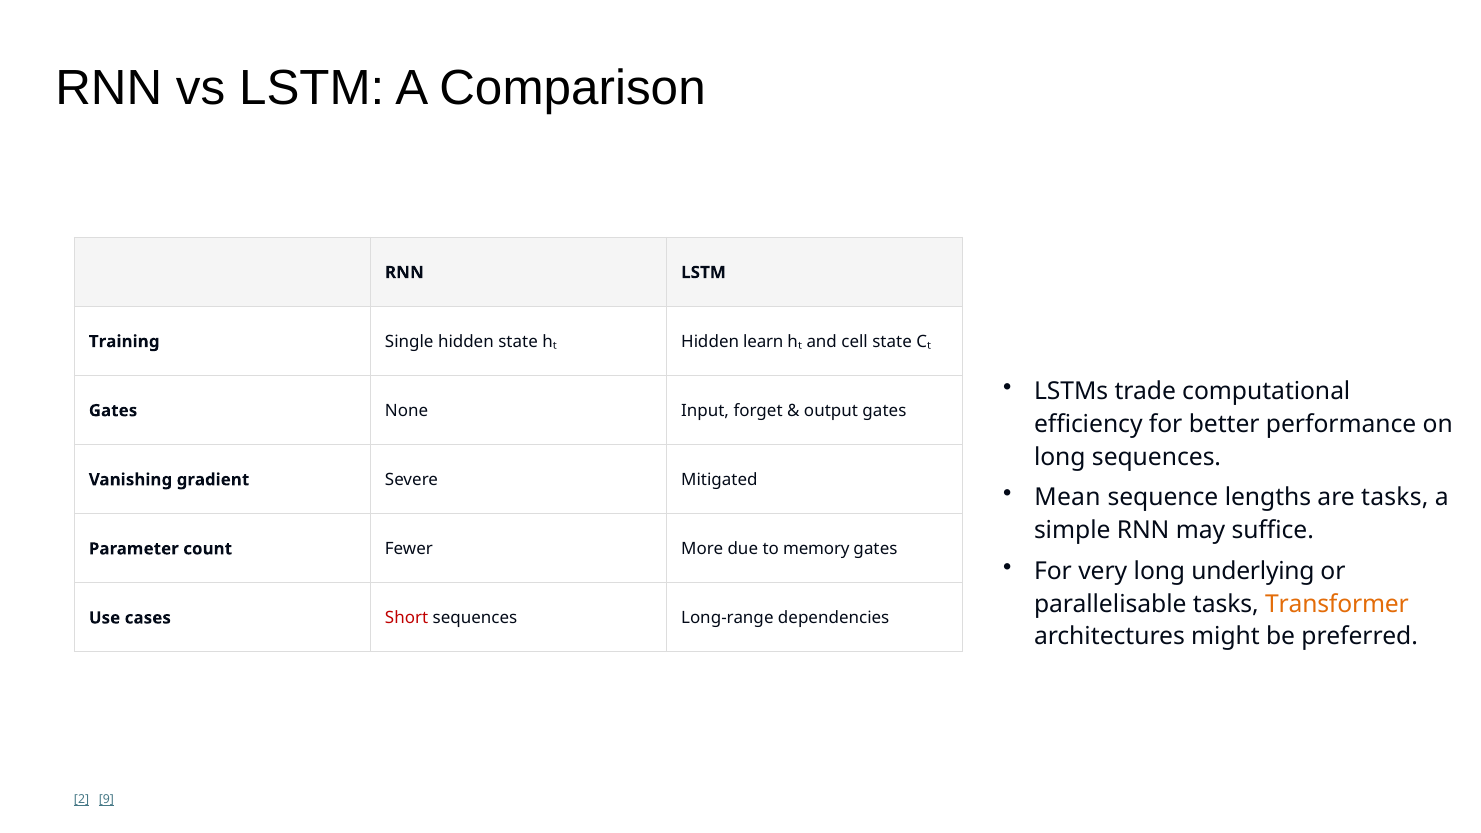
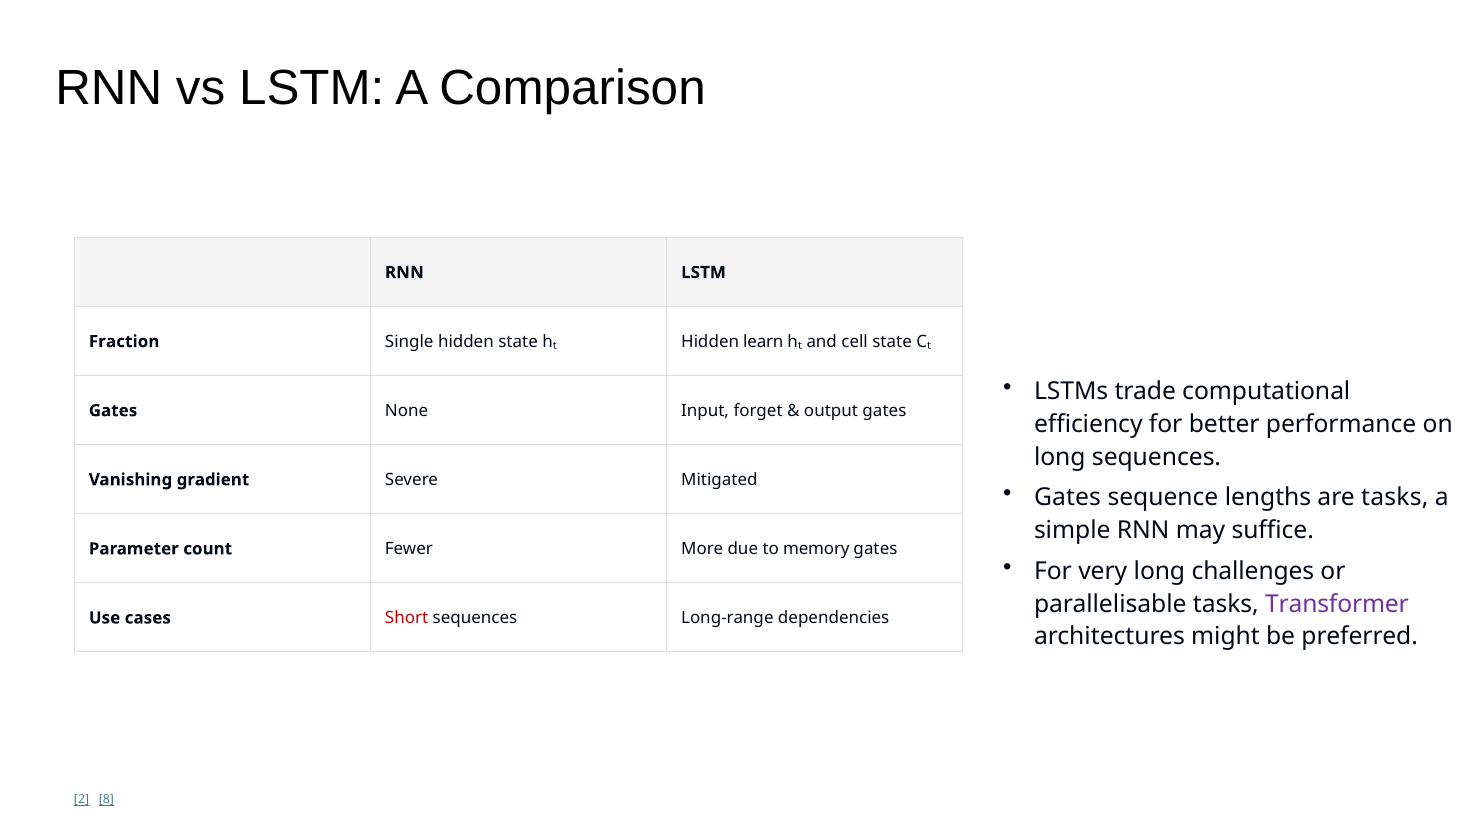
Training: Training -> Fraction (124, 342)
Mean: Mean -> Gates (1068, 498)
underlying: underlying -> challenges (1253, 571)
Transformer colour: orange -> purple (1337, 604)
9: 9 -> 8 (106, 800)
